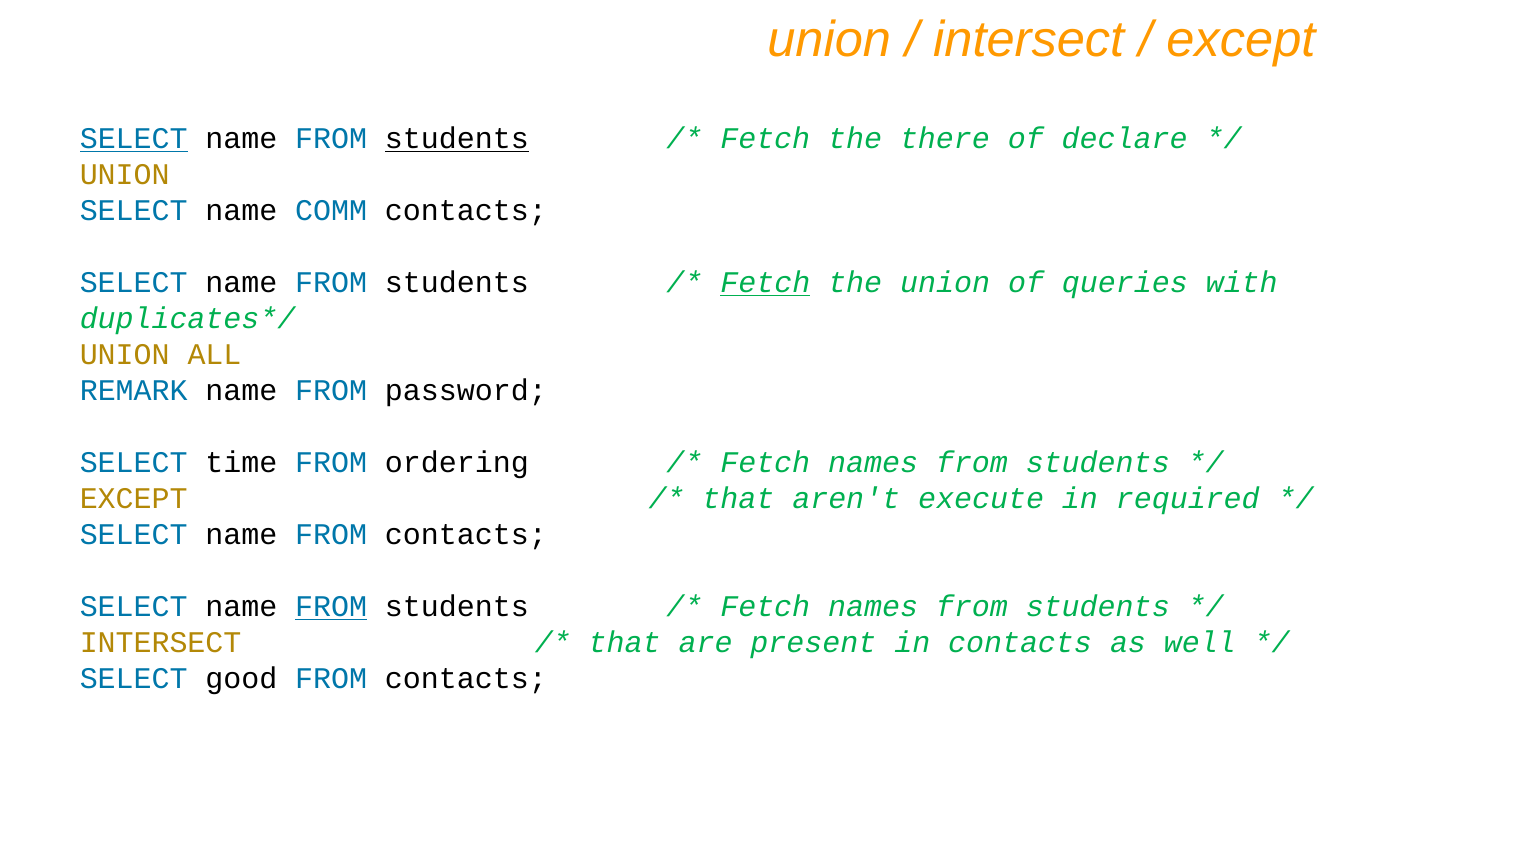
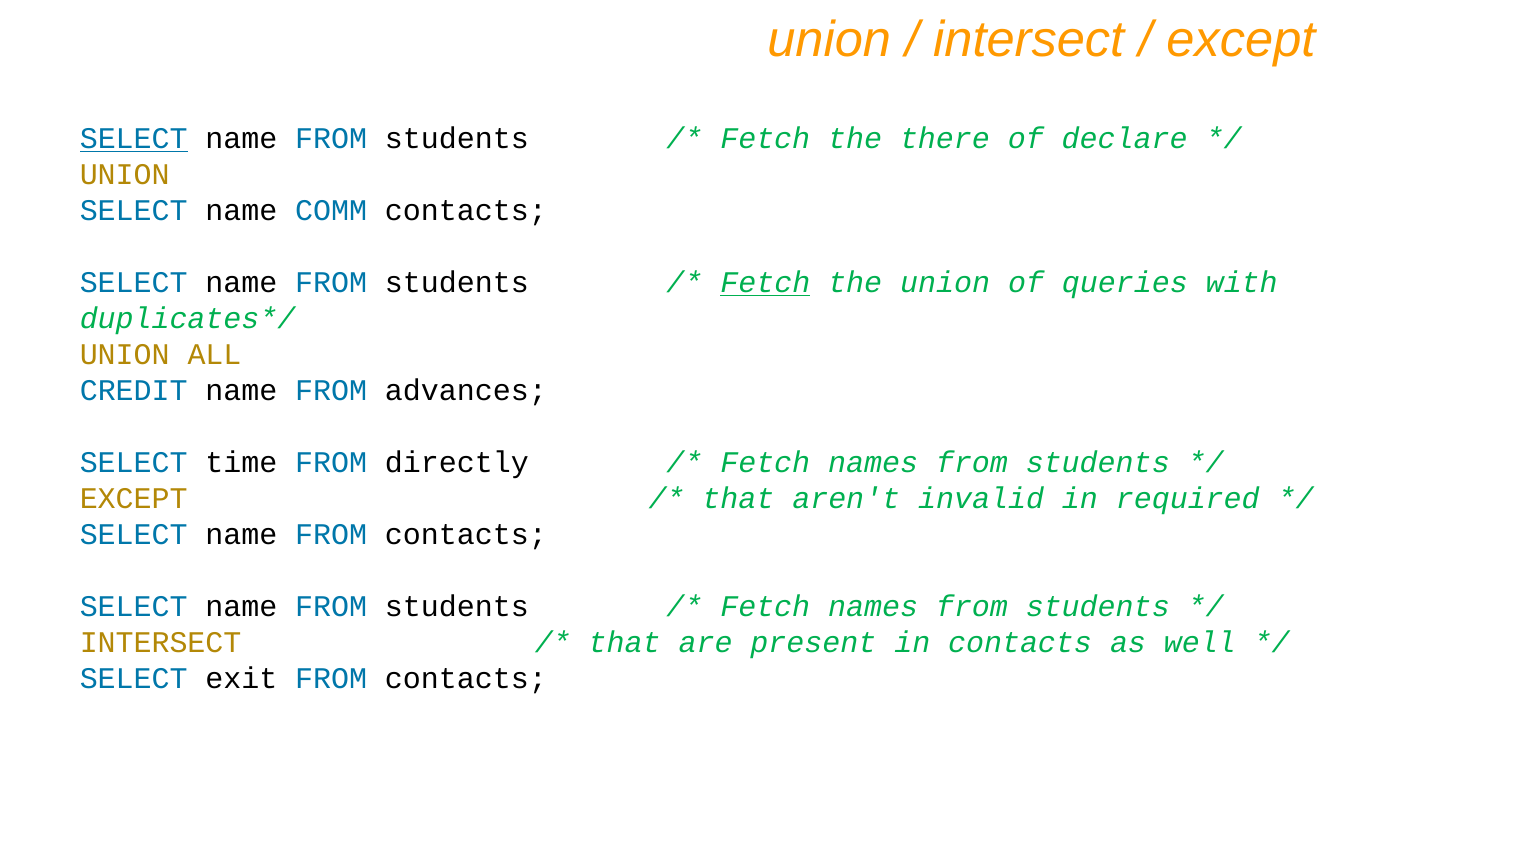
students underline: present -> none (457, 139)
REMARK: REMARK -> CREDIT (134, 391)
password: password -> advances (466, 391)
ordering: ordering -> directly (457, 463)
execute: execute -> invalid (981, 499)
FROM underline: present -> none (331, 607)
good: good -> exit (241, 679)
